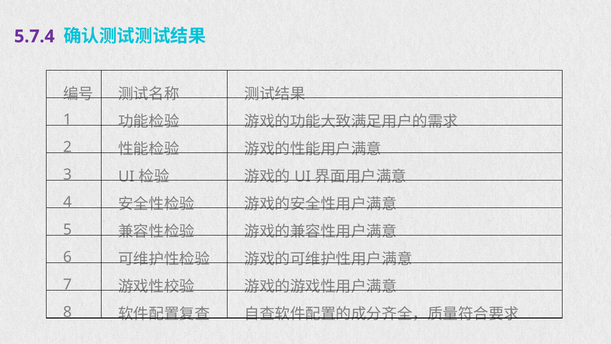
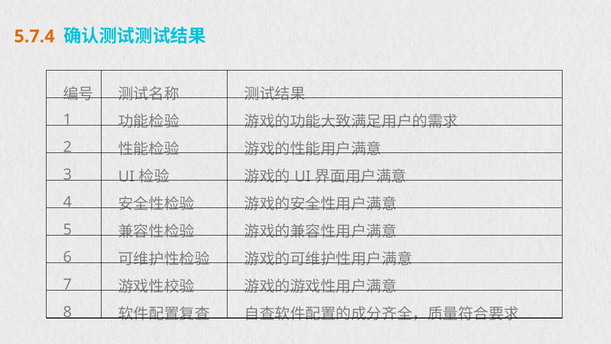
5.7.4 colour: purple -> orange (34, 36)
